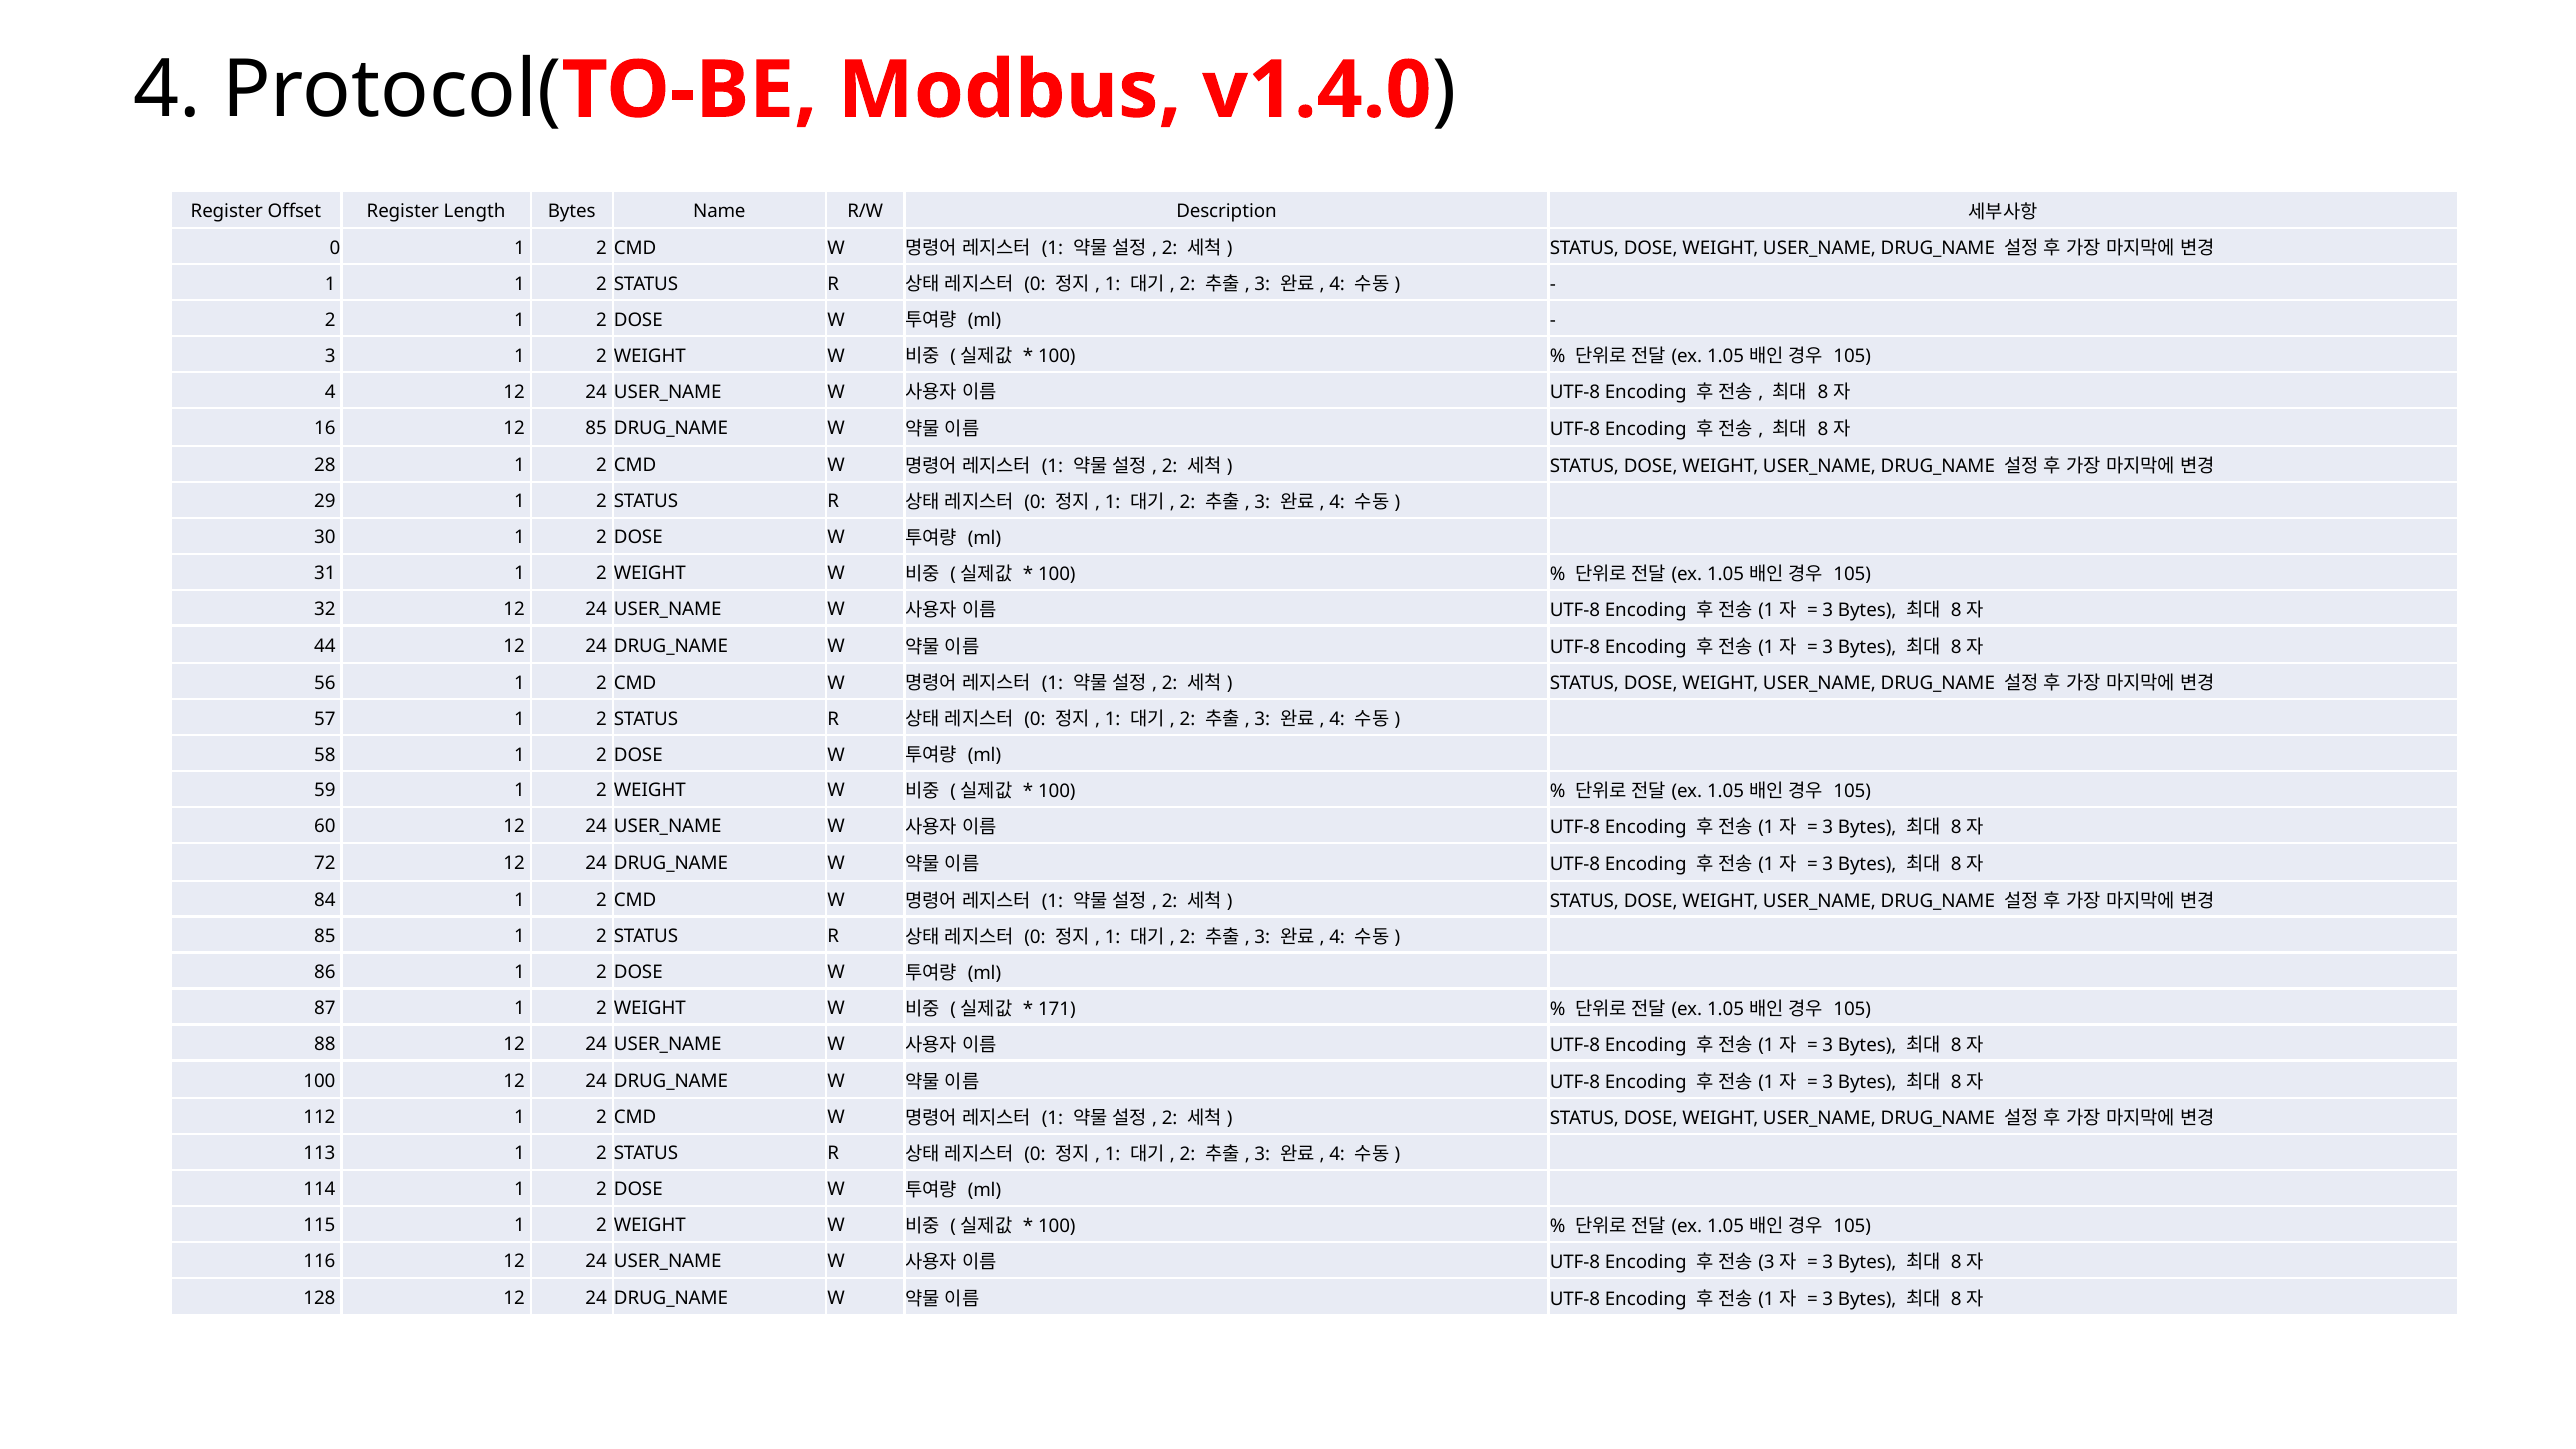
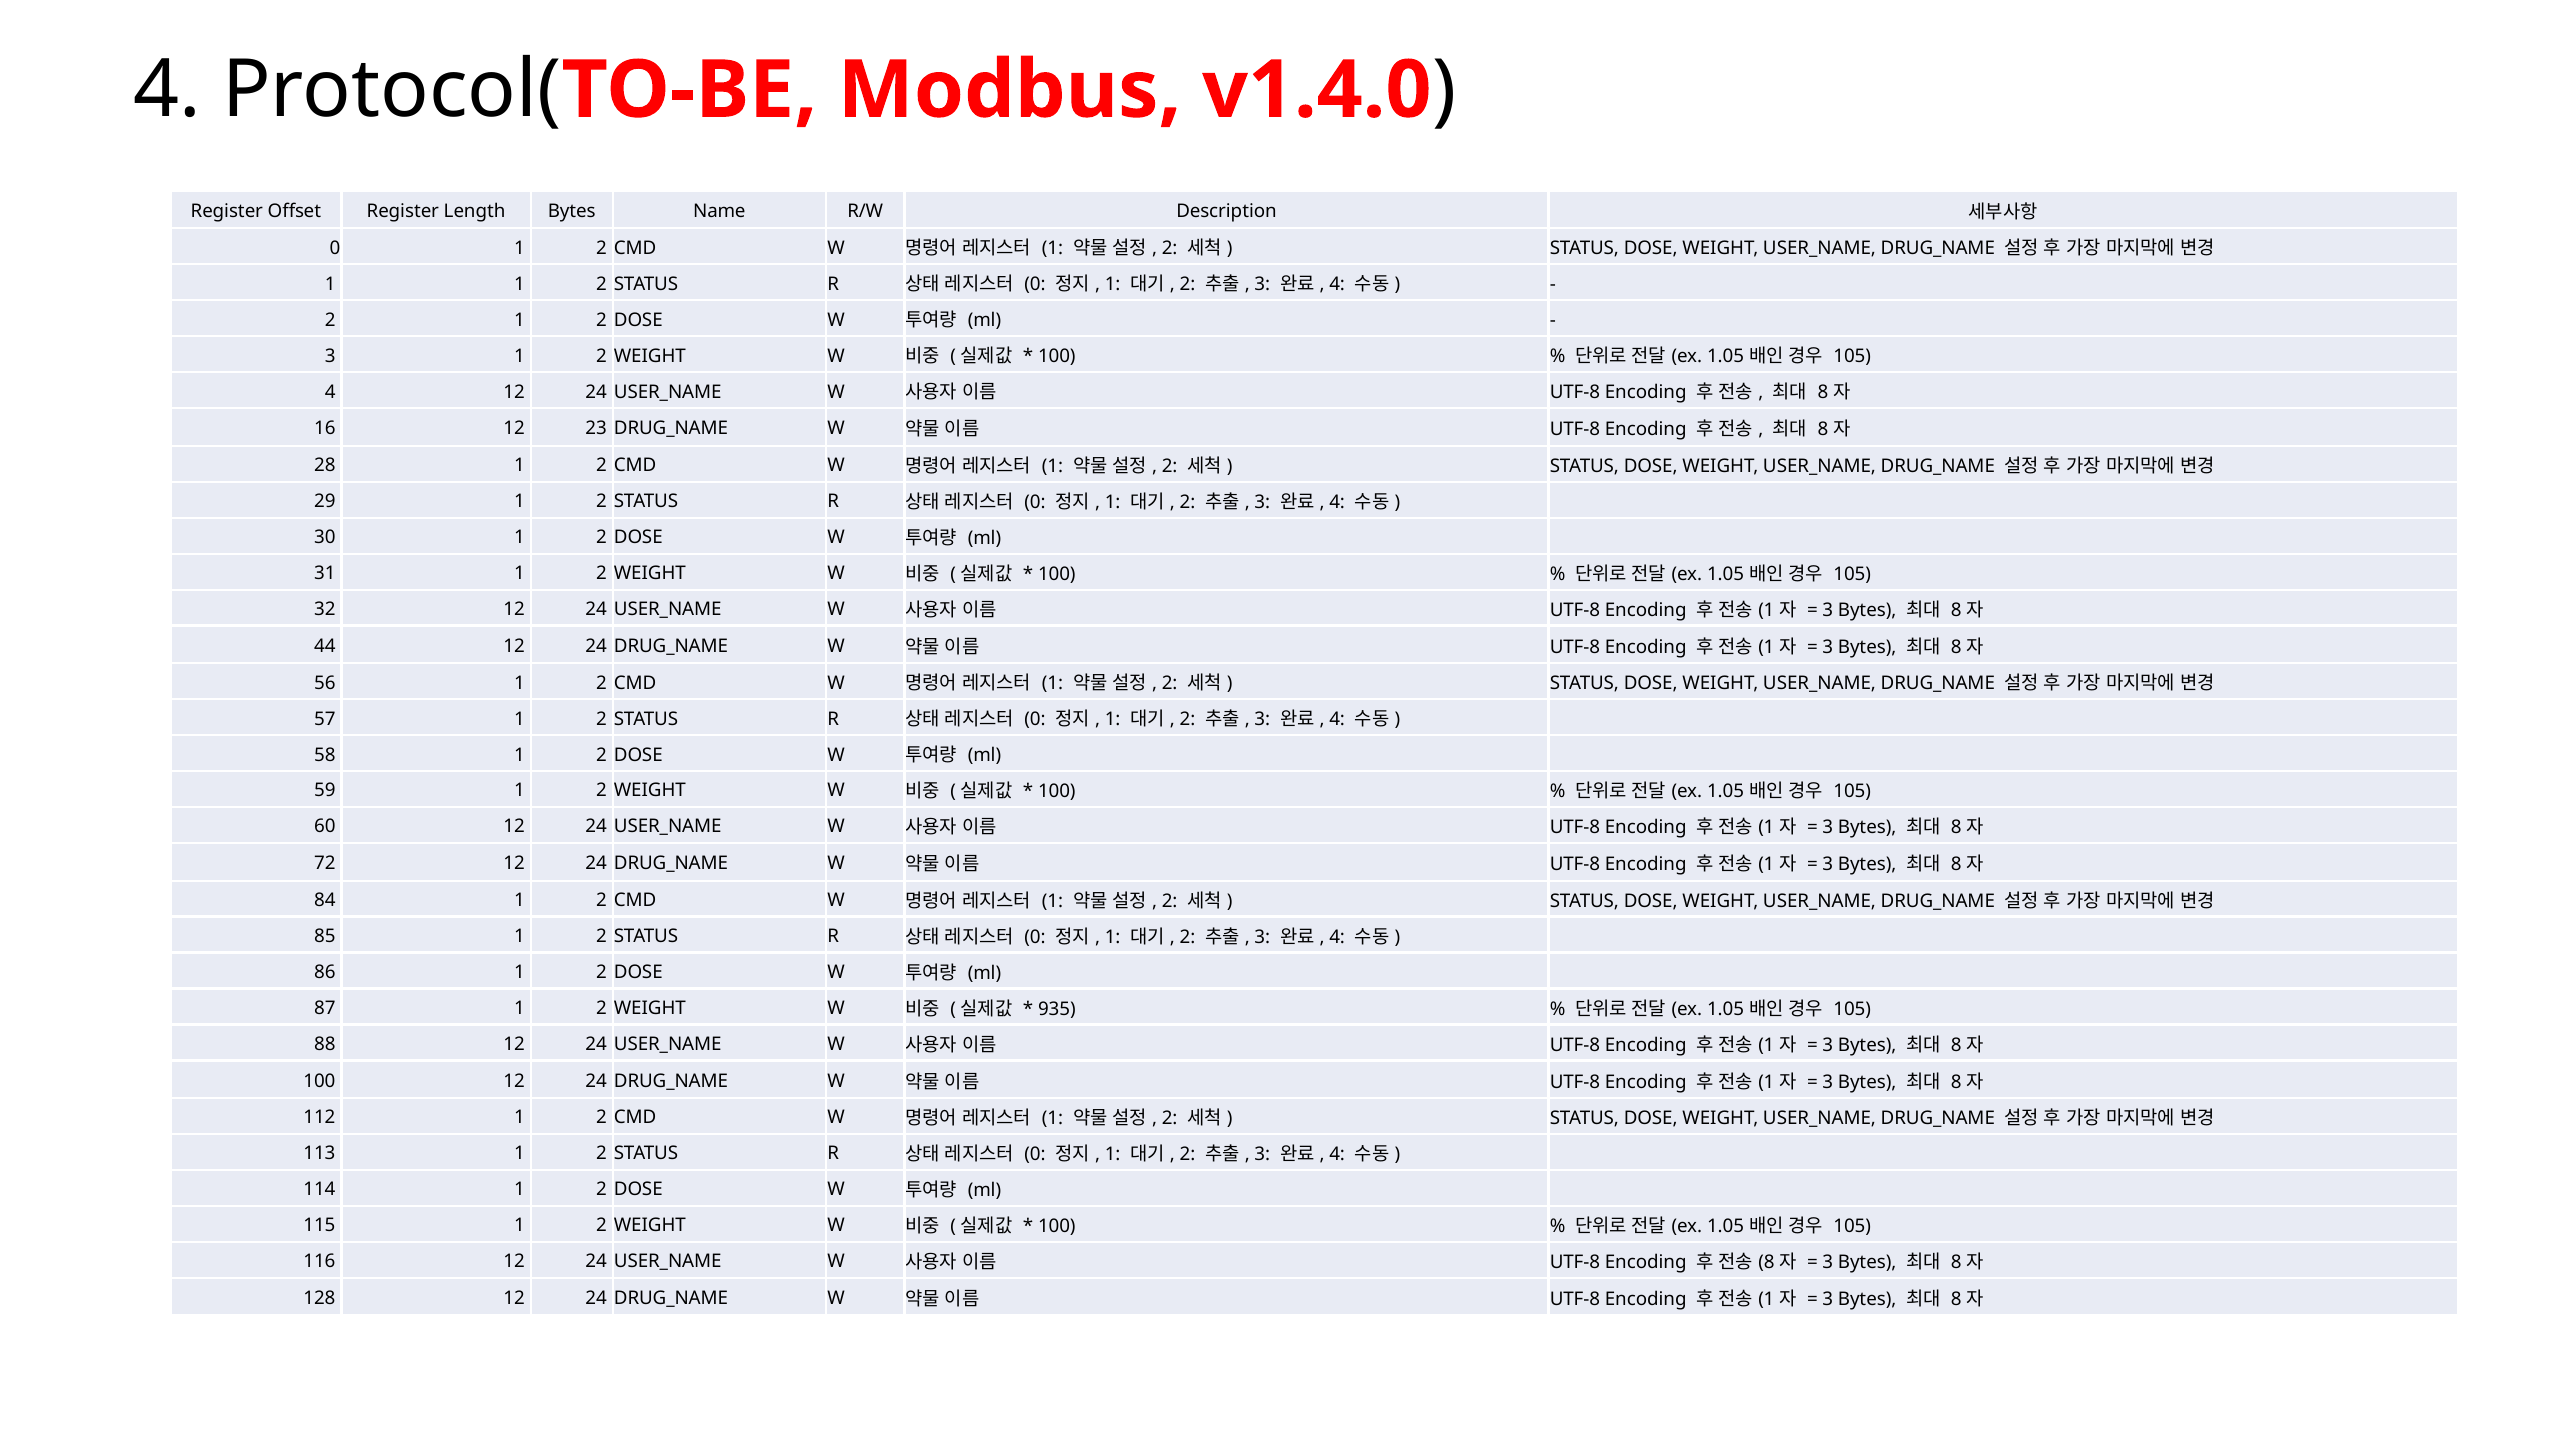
12 85: 85 -> 23 (596, 429)
171: 171 -> 935 (1057, 1009)
3: 3 -> 8 (1766, 1263)
